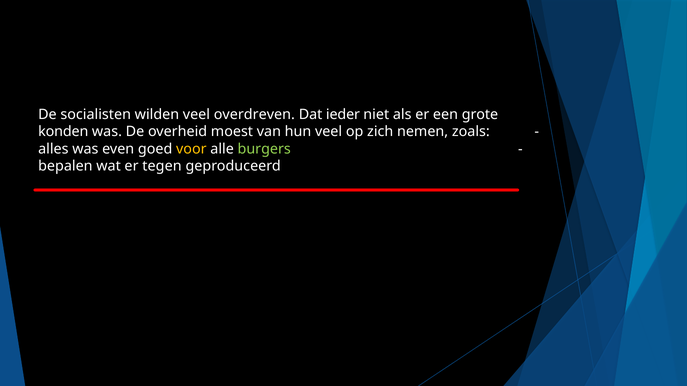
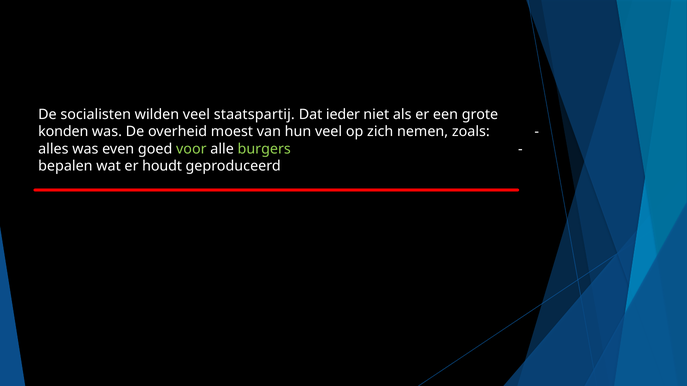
overdreven: overdreven -> staatspartij (254, 115)
voor colour: yellow -> light green (191, 149)
tegen: tegen -> houdt (162, 166)
